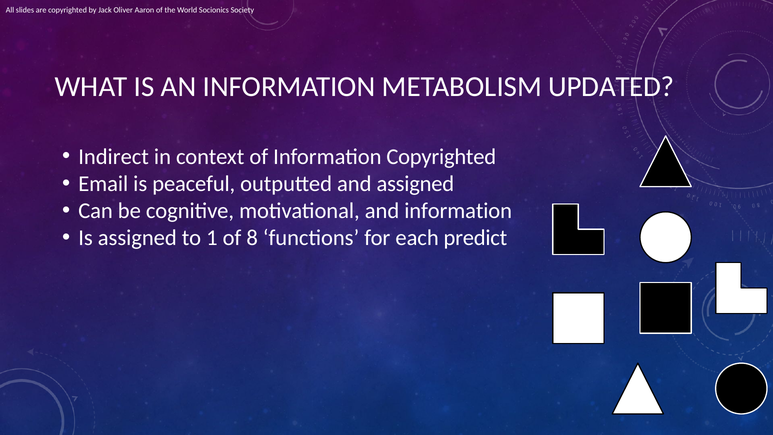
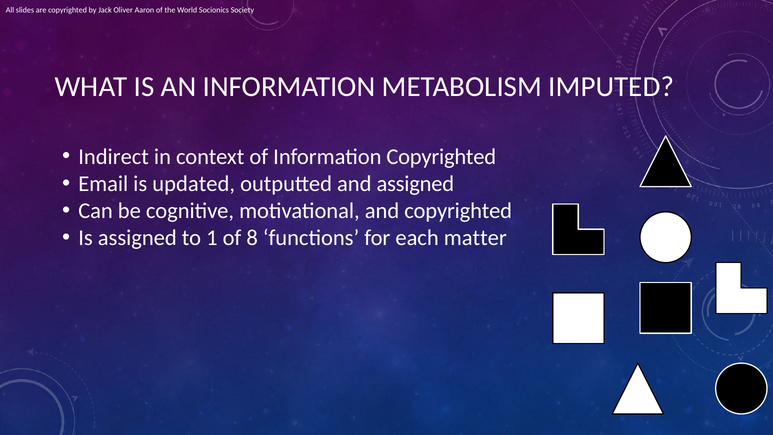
UPDATED: UPDATED -> IMPUTED (611, 87)
peaceful: peaceful -> updated (194, 184)
and information: information -> copyrighted (458, 211)
predict: predict -> matter (475, 238)
